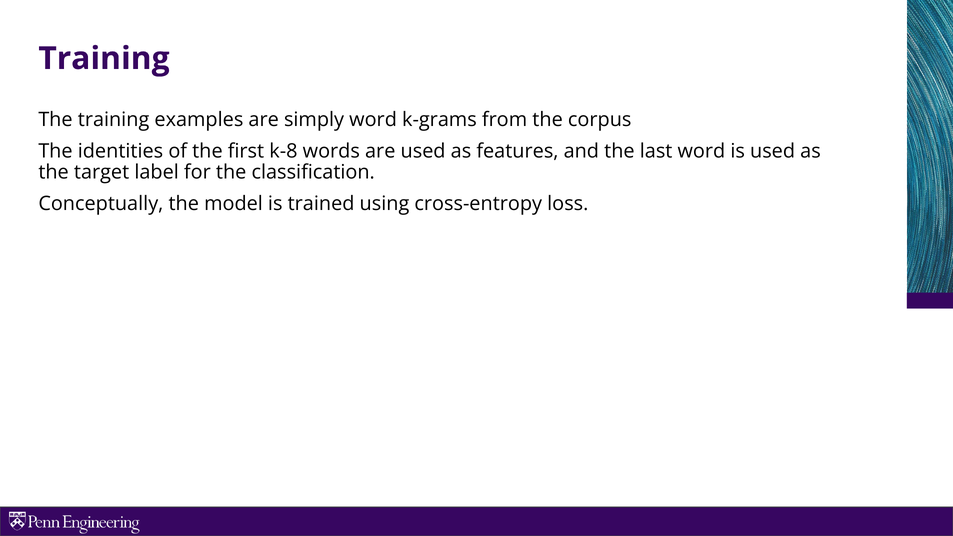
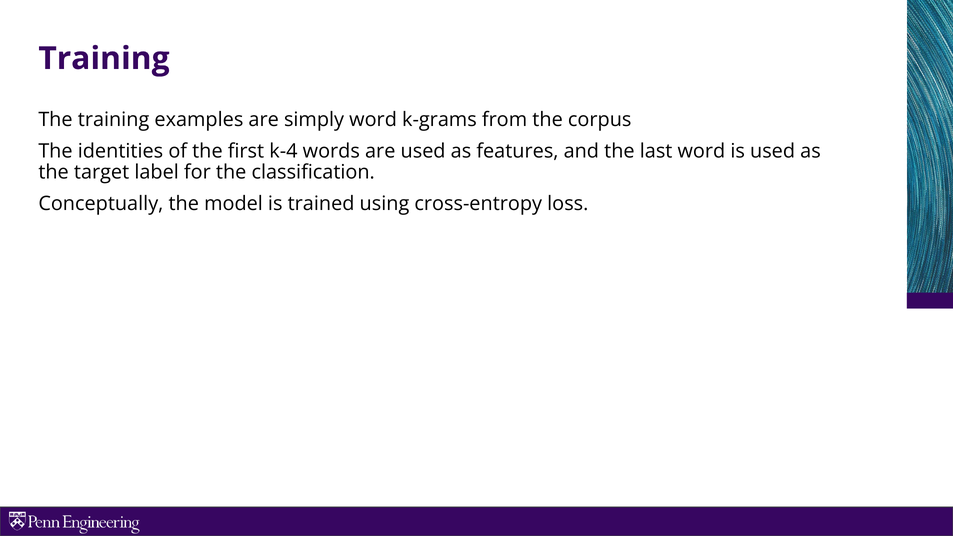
k-8: k-8 -> k-4 (283, 151)
